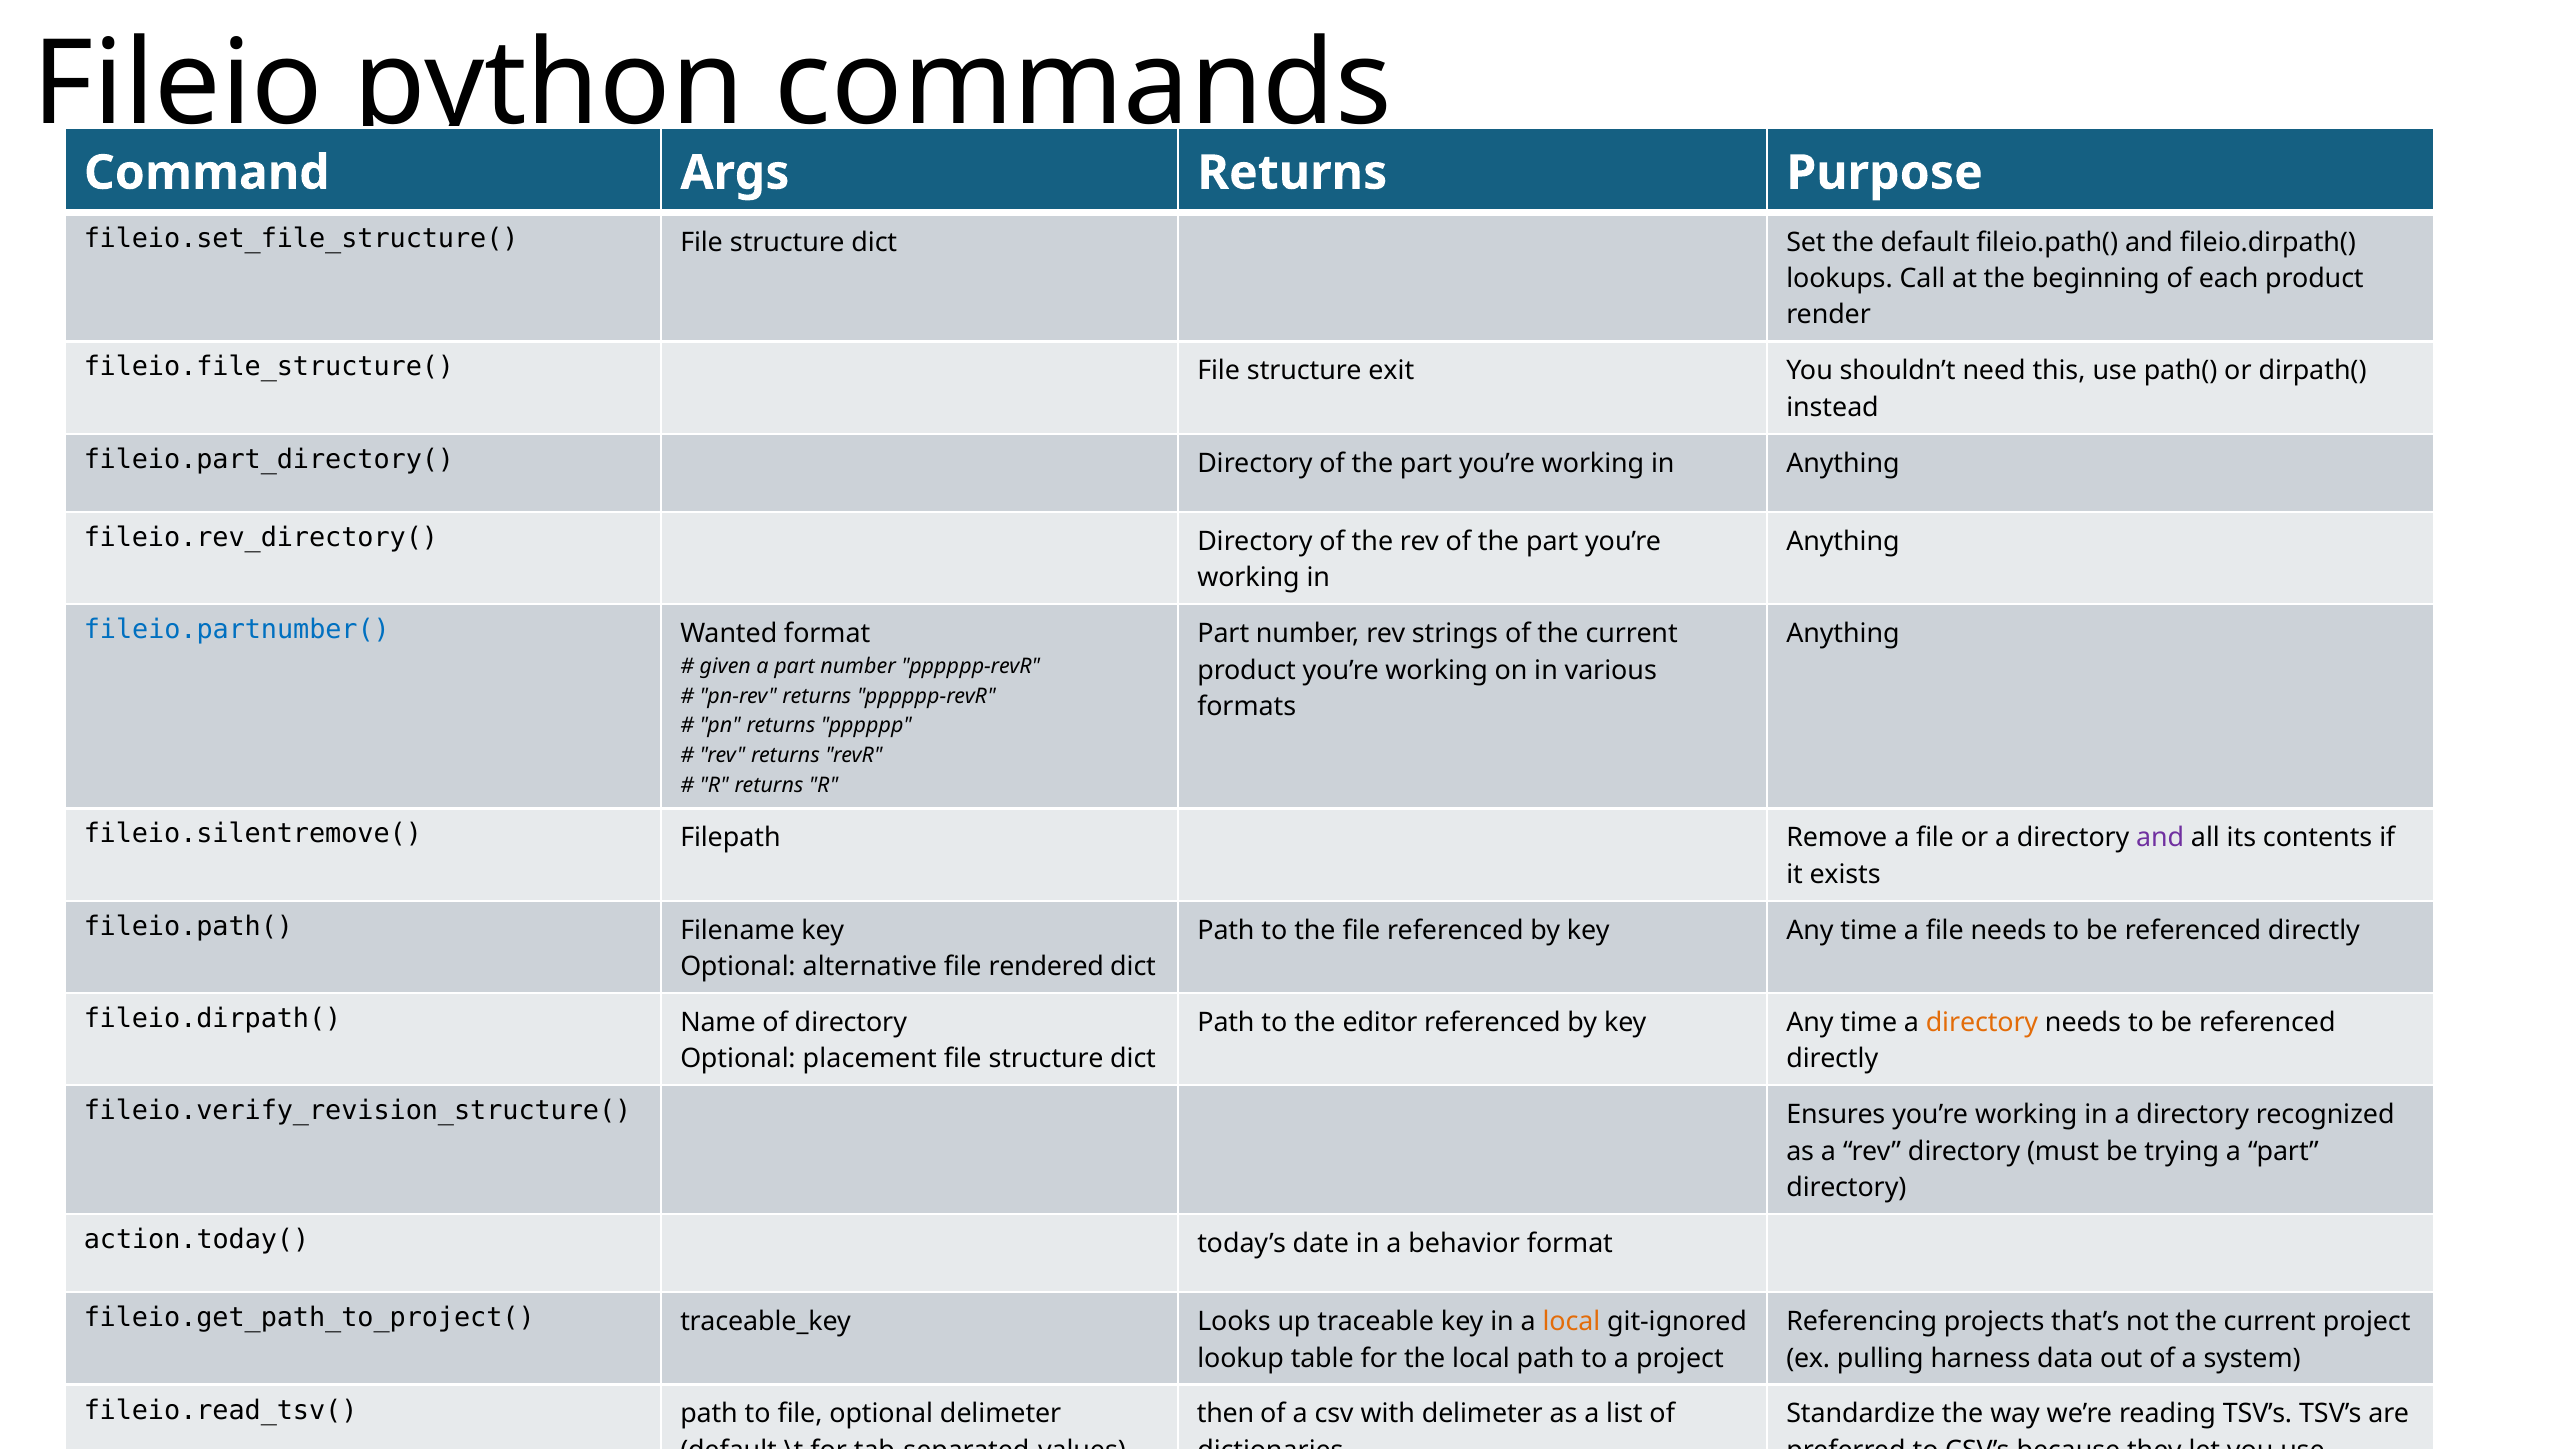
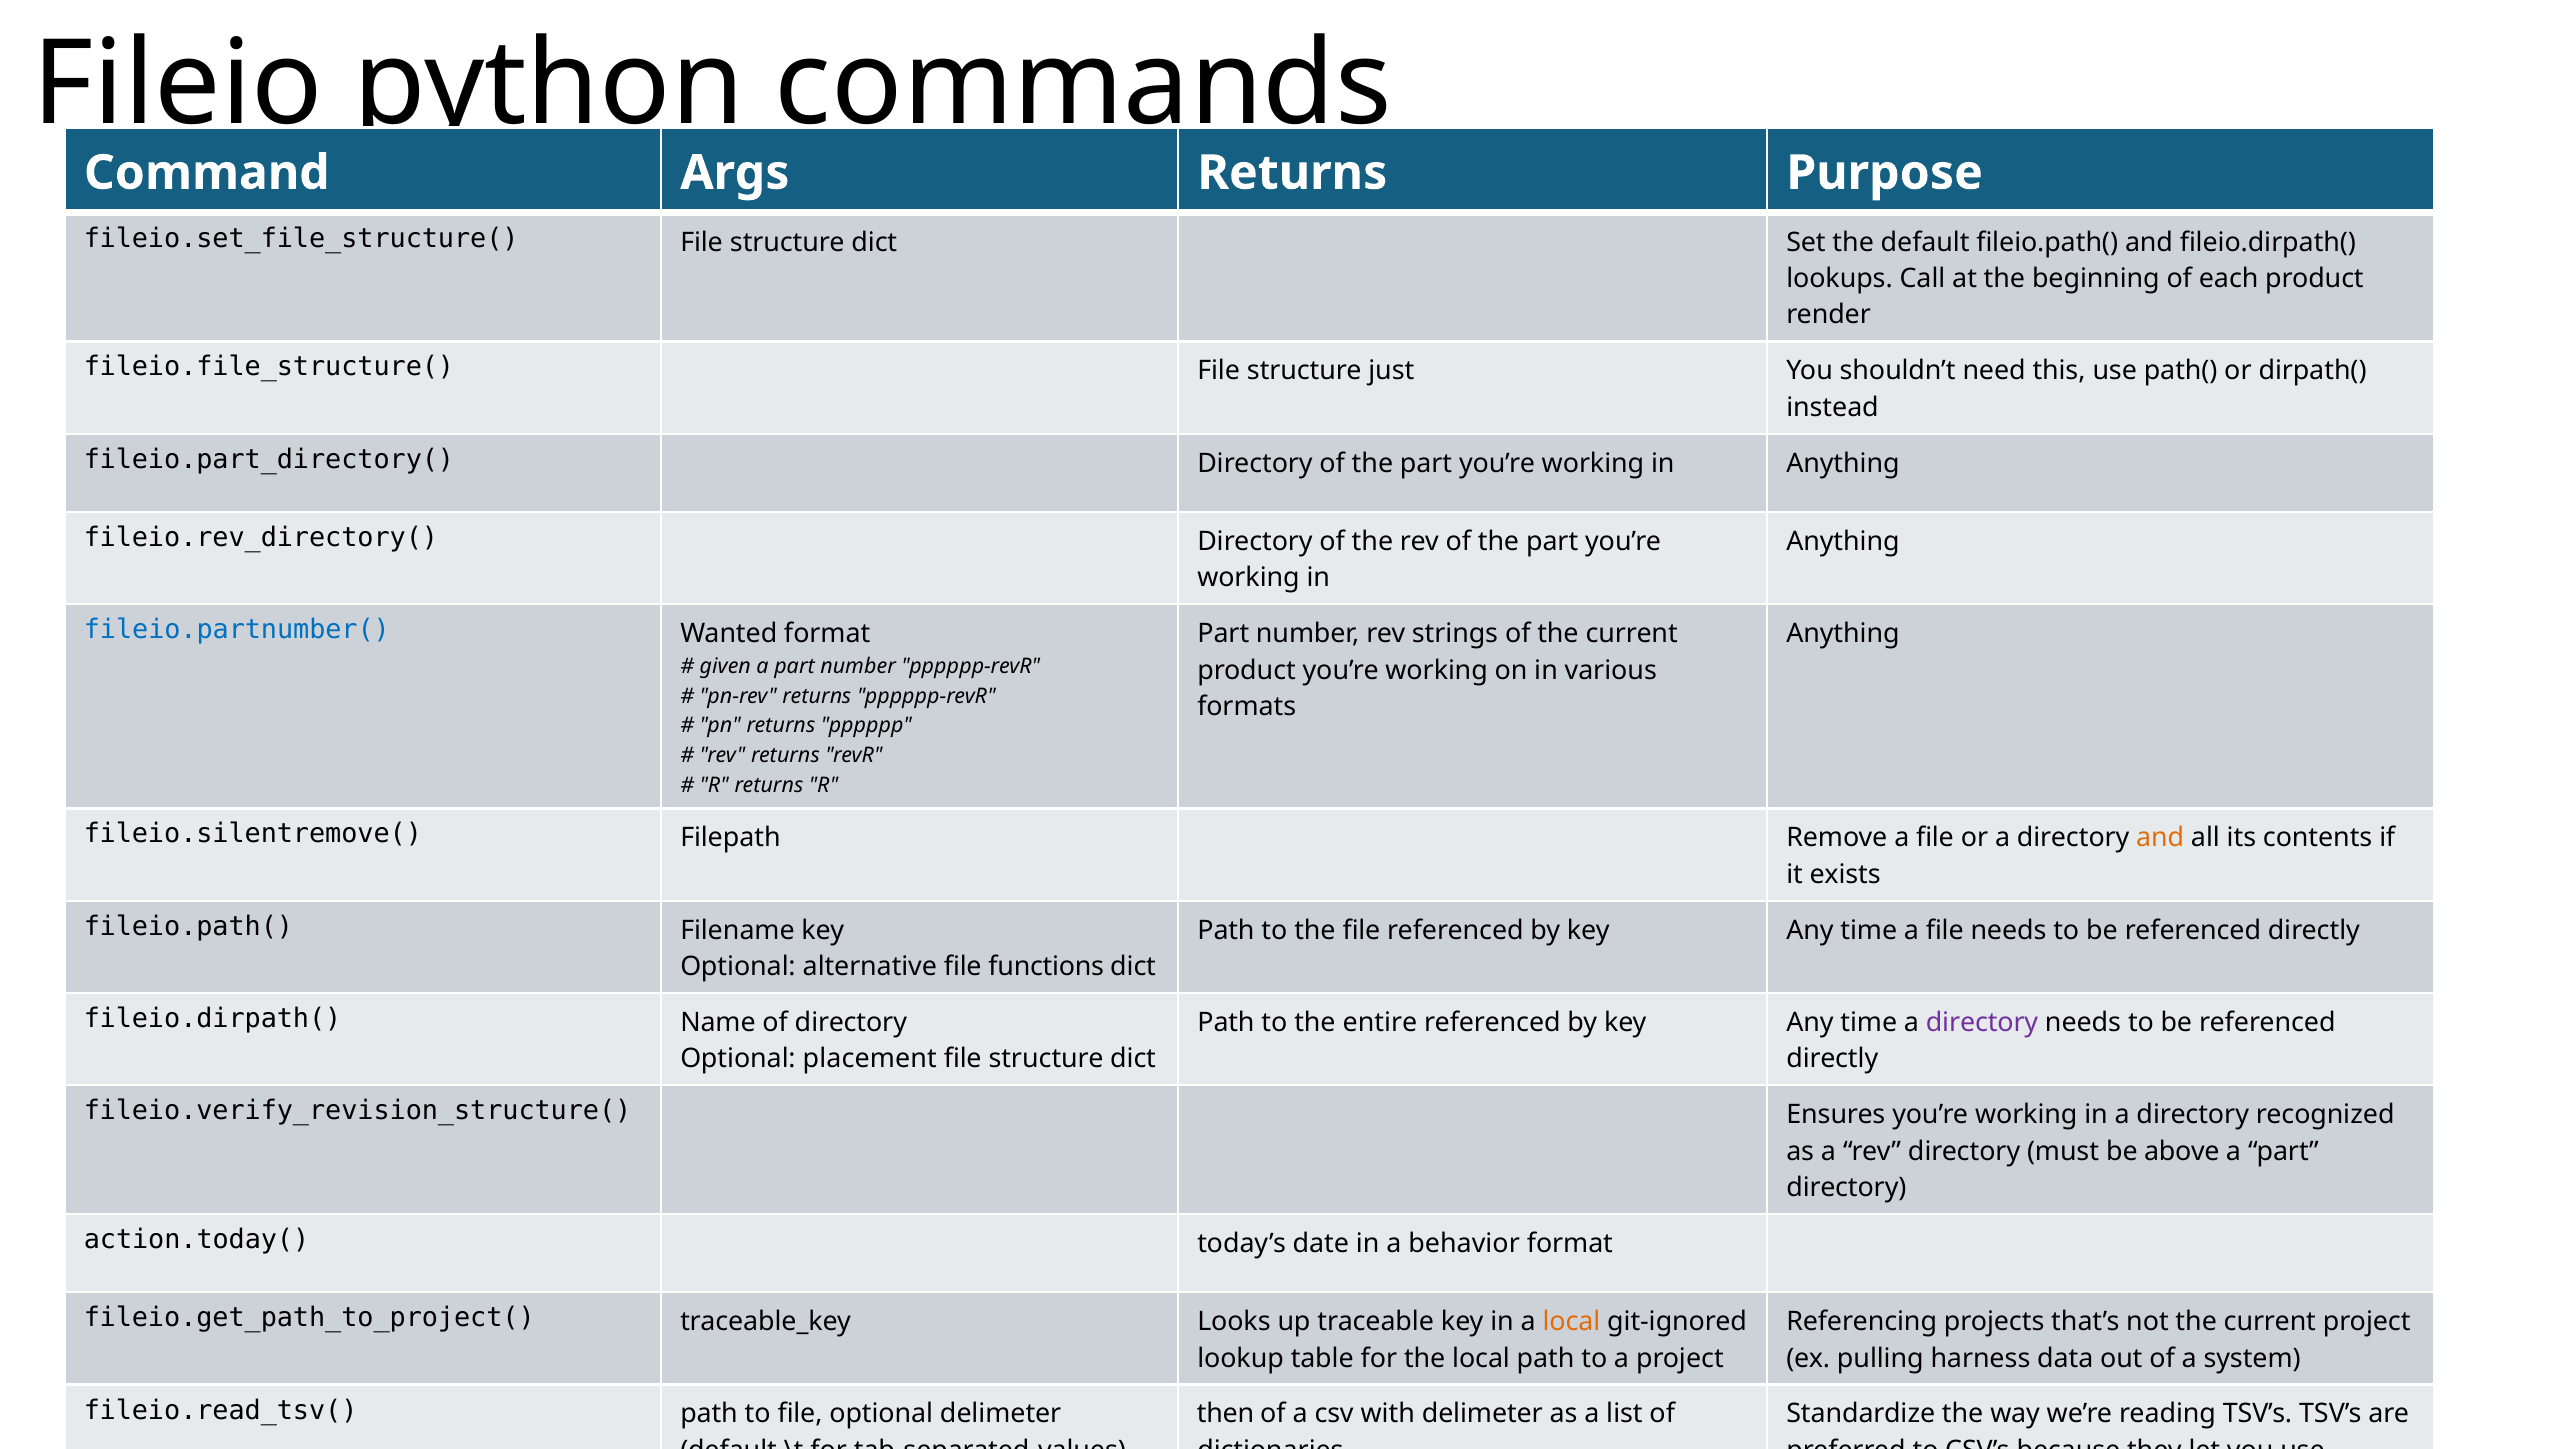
exit: exit -> just (1391, 371)
and colour: purple -> orange (2160, 838)
rendered: rendered -> functions (1046, 967)
editor: editor -> entire (1380, 1022)
directory colour: orange -> purple (1982, 1022)
trying: trying -> above (2182, 1151)
